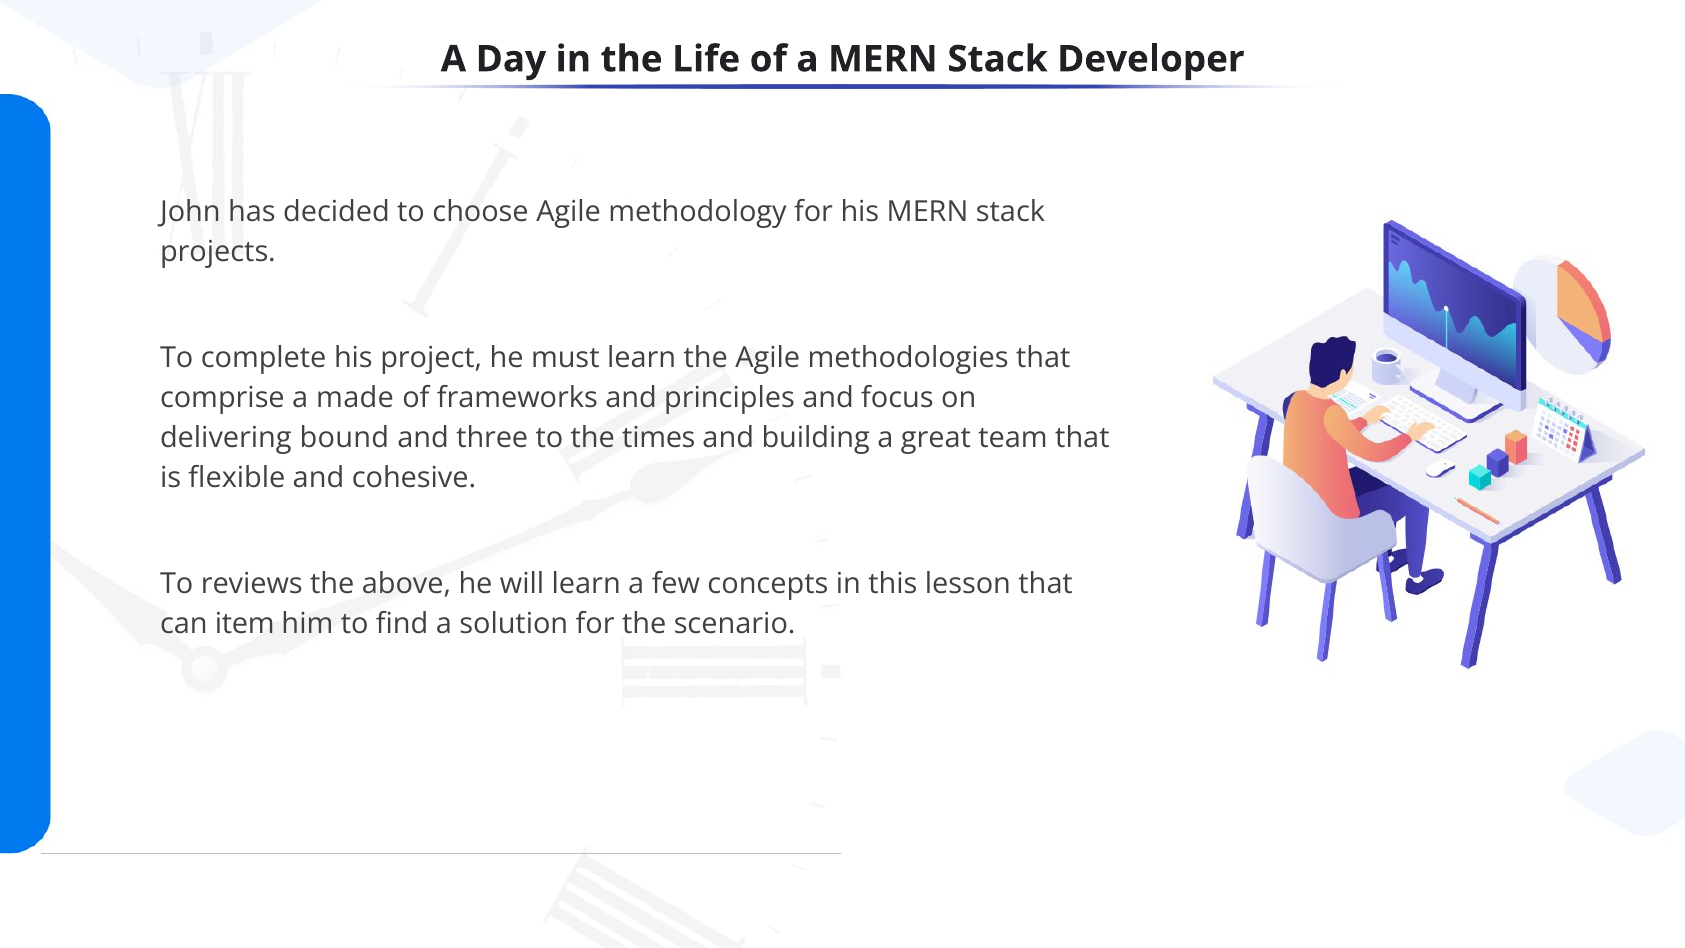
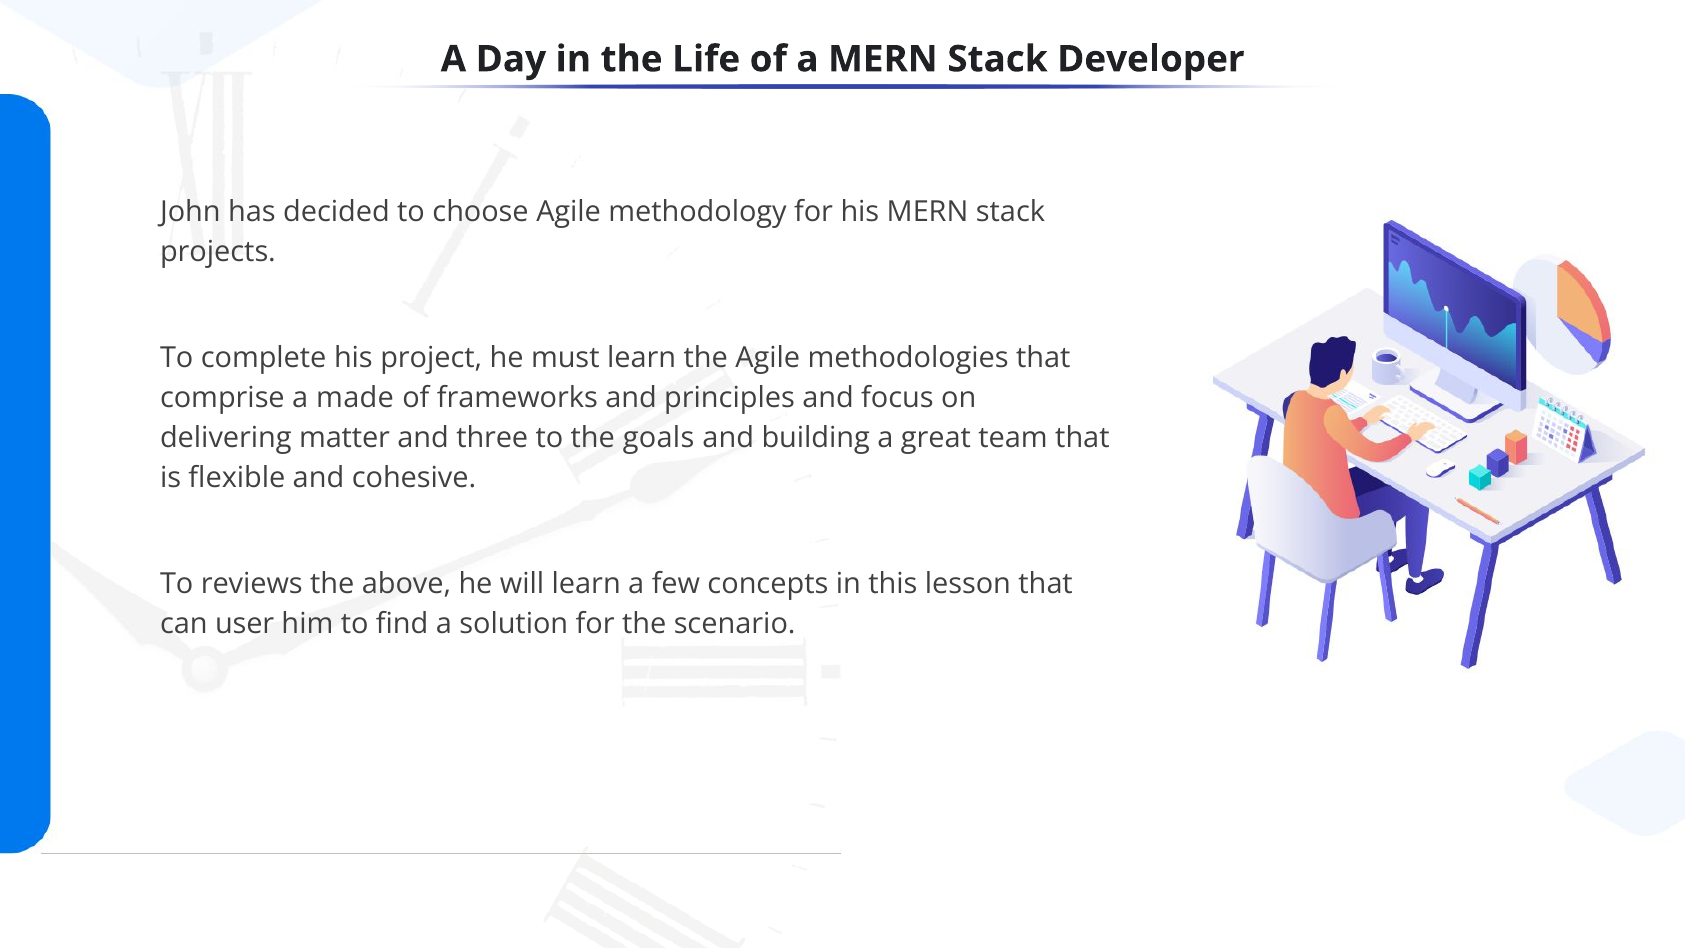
bound: bound -> matter (345, 438)
times: times -> goals (659, 438)
item: item -> user (245, 624)
